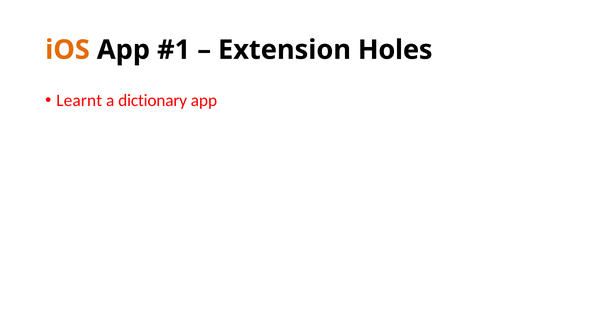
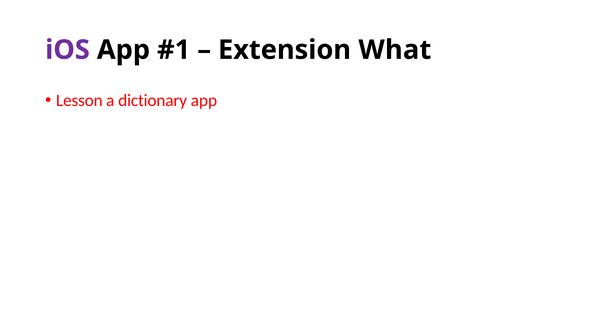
iOS colour: orange -> purple (68, 50)
Holes: Holes -> What (395, 50)
Learnt: Learnt -> Lesson (79, 100)
